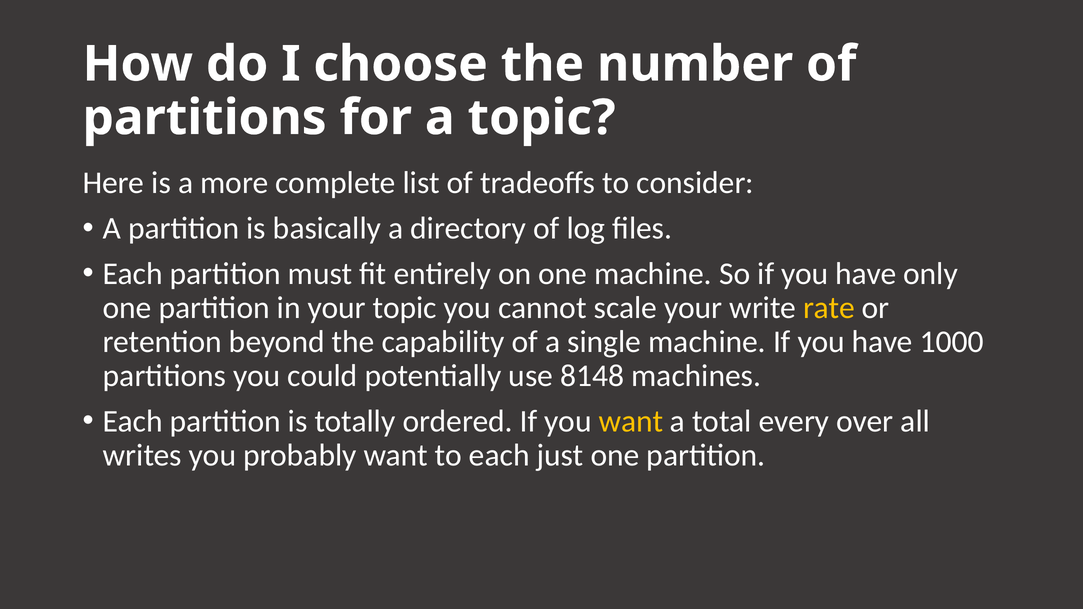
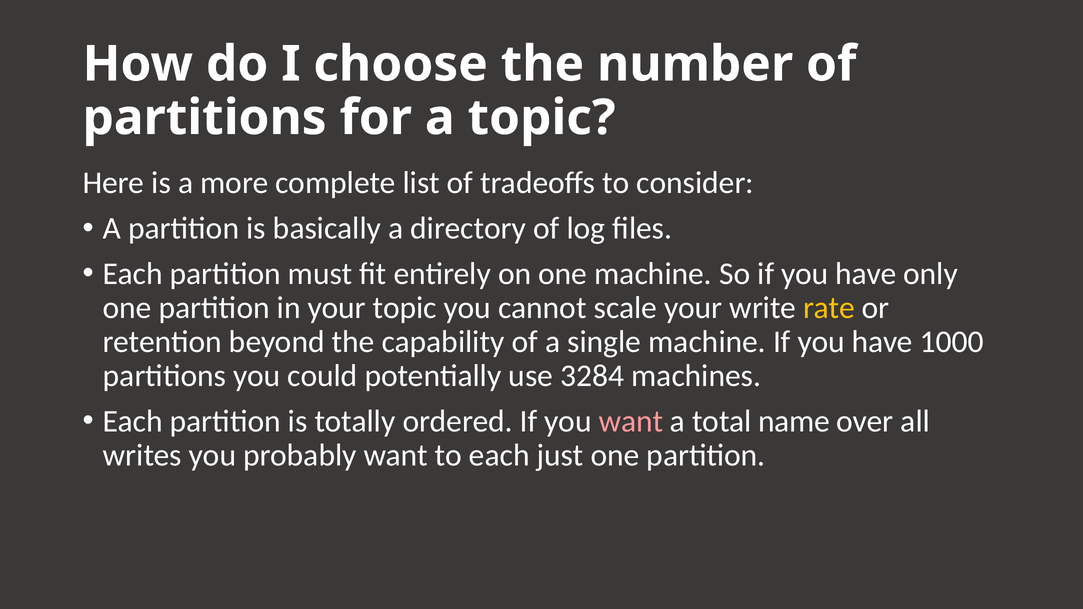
8148: 8148 -> 3284 (592, 376)
want colour: yellow -> pink (631, 421)
every: every -> name (794, 421)
